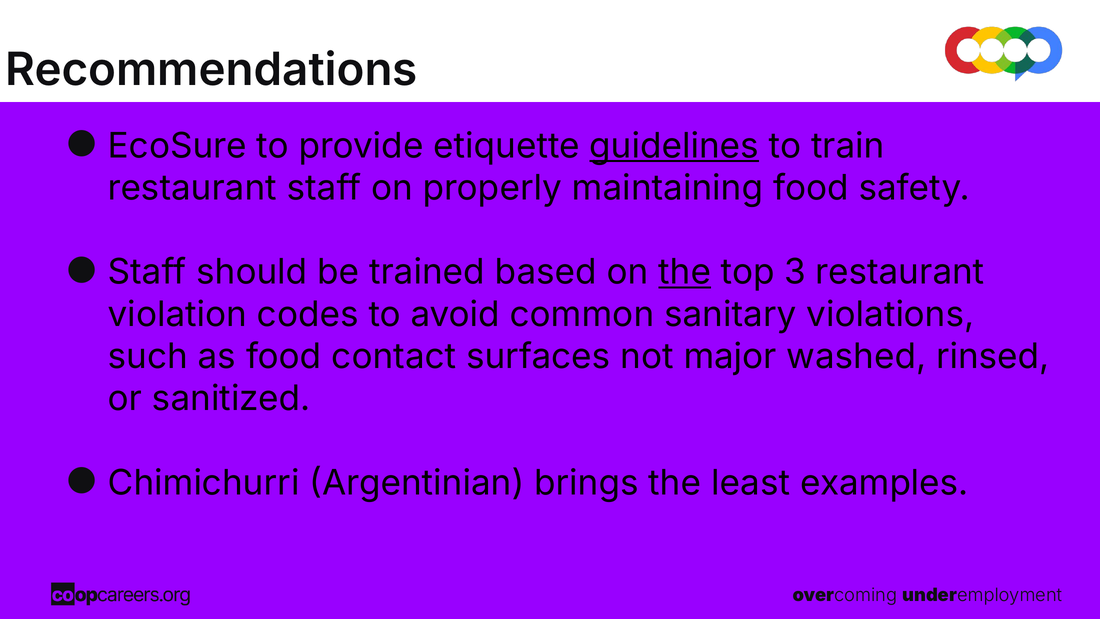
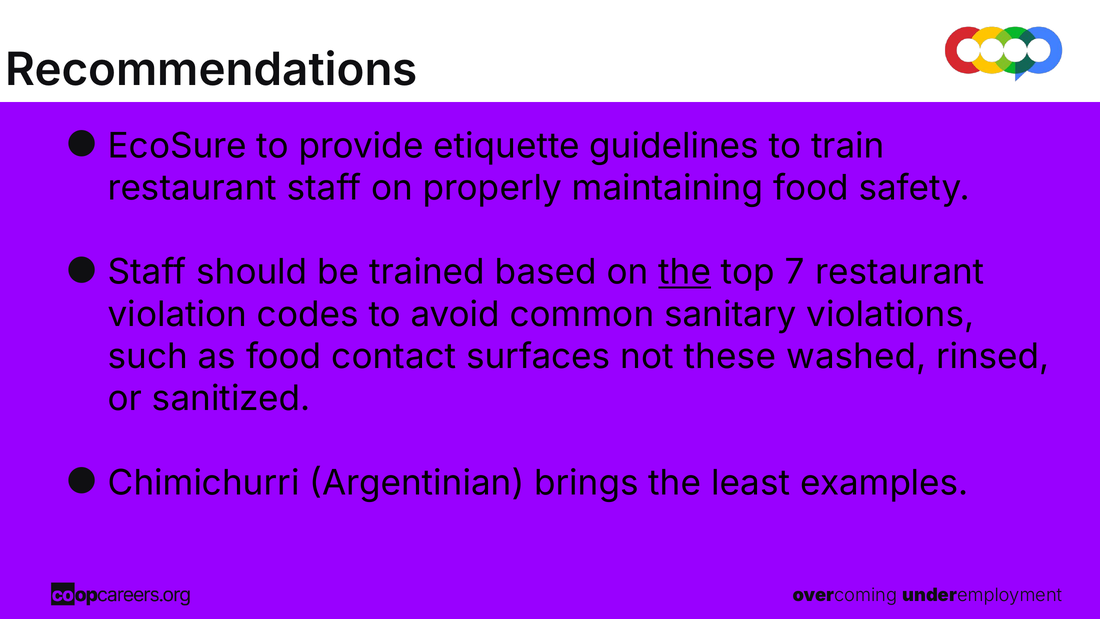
guidelines underline: present -> none (674, 146)
3: 3 -> 7 (795, 272)
major: major -> these (730, 357)
